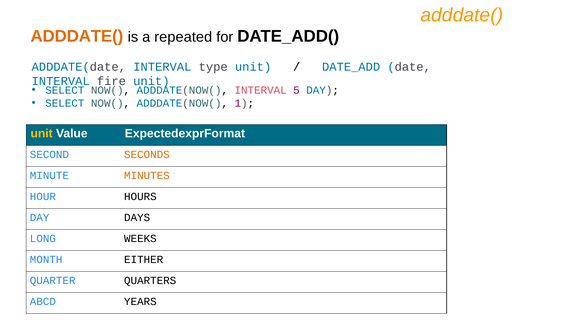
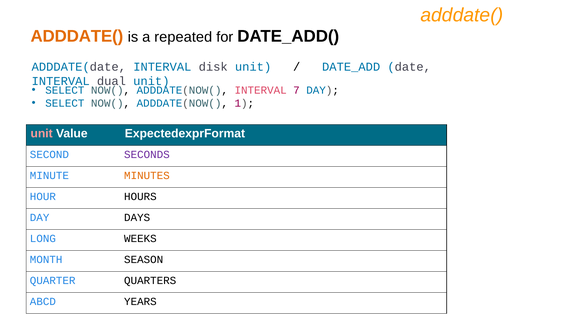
type: type -> disk (213, 67)
fire: fire -> dual (111, 81)
5: 5 -> 7 (296, 90)
unit colour: yellow -> pink (42, 134)
SECONDS colour: orange -> purple (147, 155)
EITHER: EITHER -> SEASON (144, 260)
